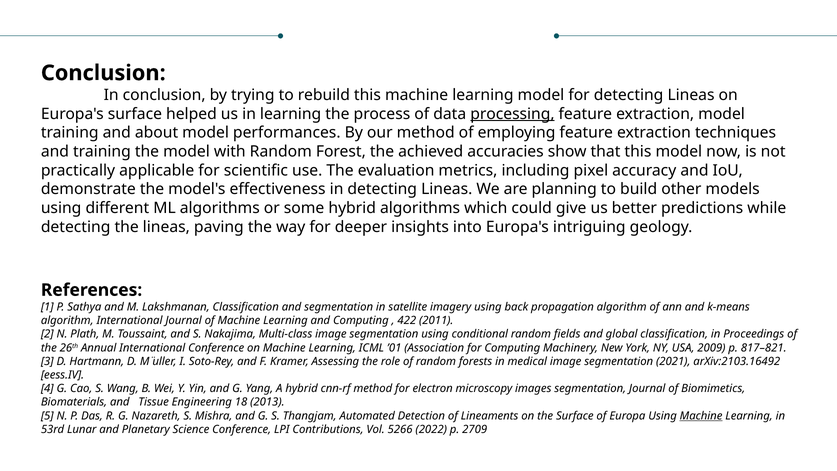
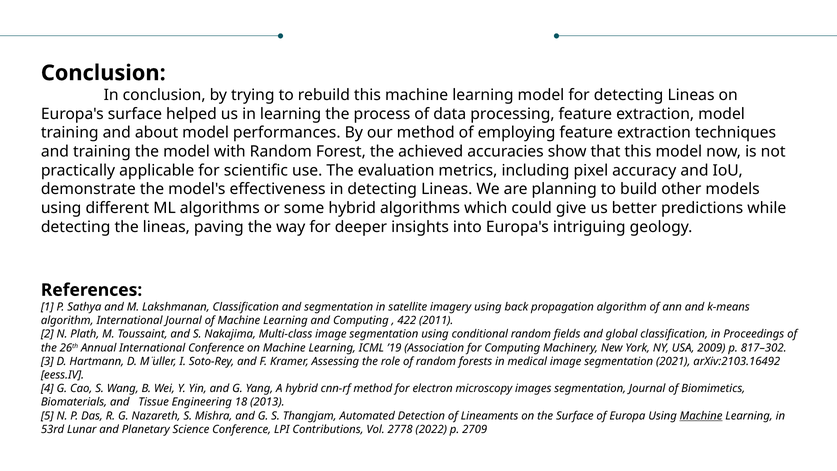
processing underline: present -> none (512, 114)
’01: ’01 -> ’19 (394, 348)
817–821: 817–821 -> 817–302 (764, 348)
5266: 5266 -> 2778 (400, 429)
